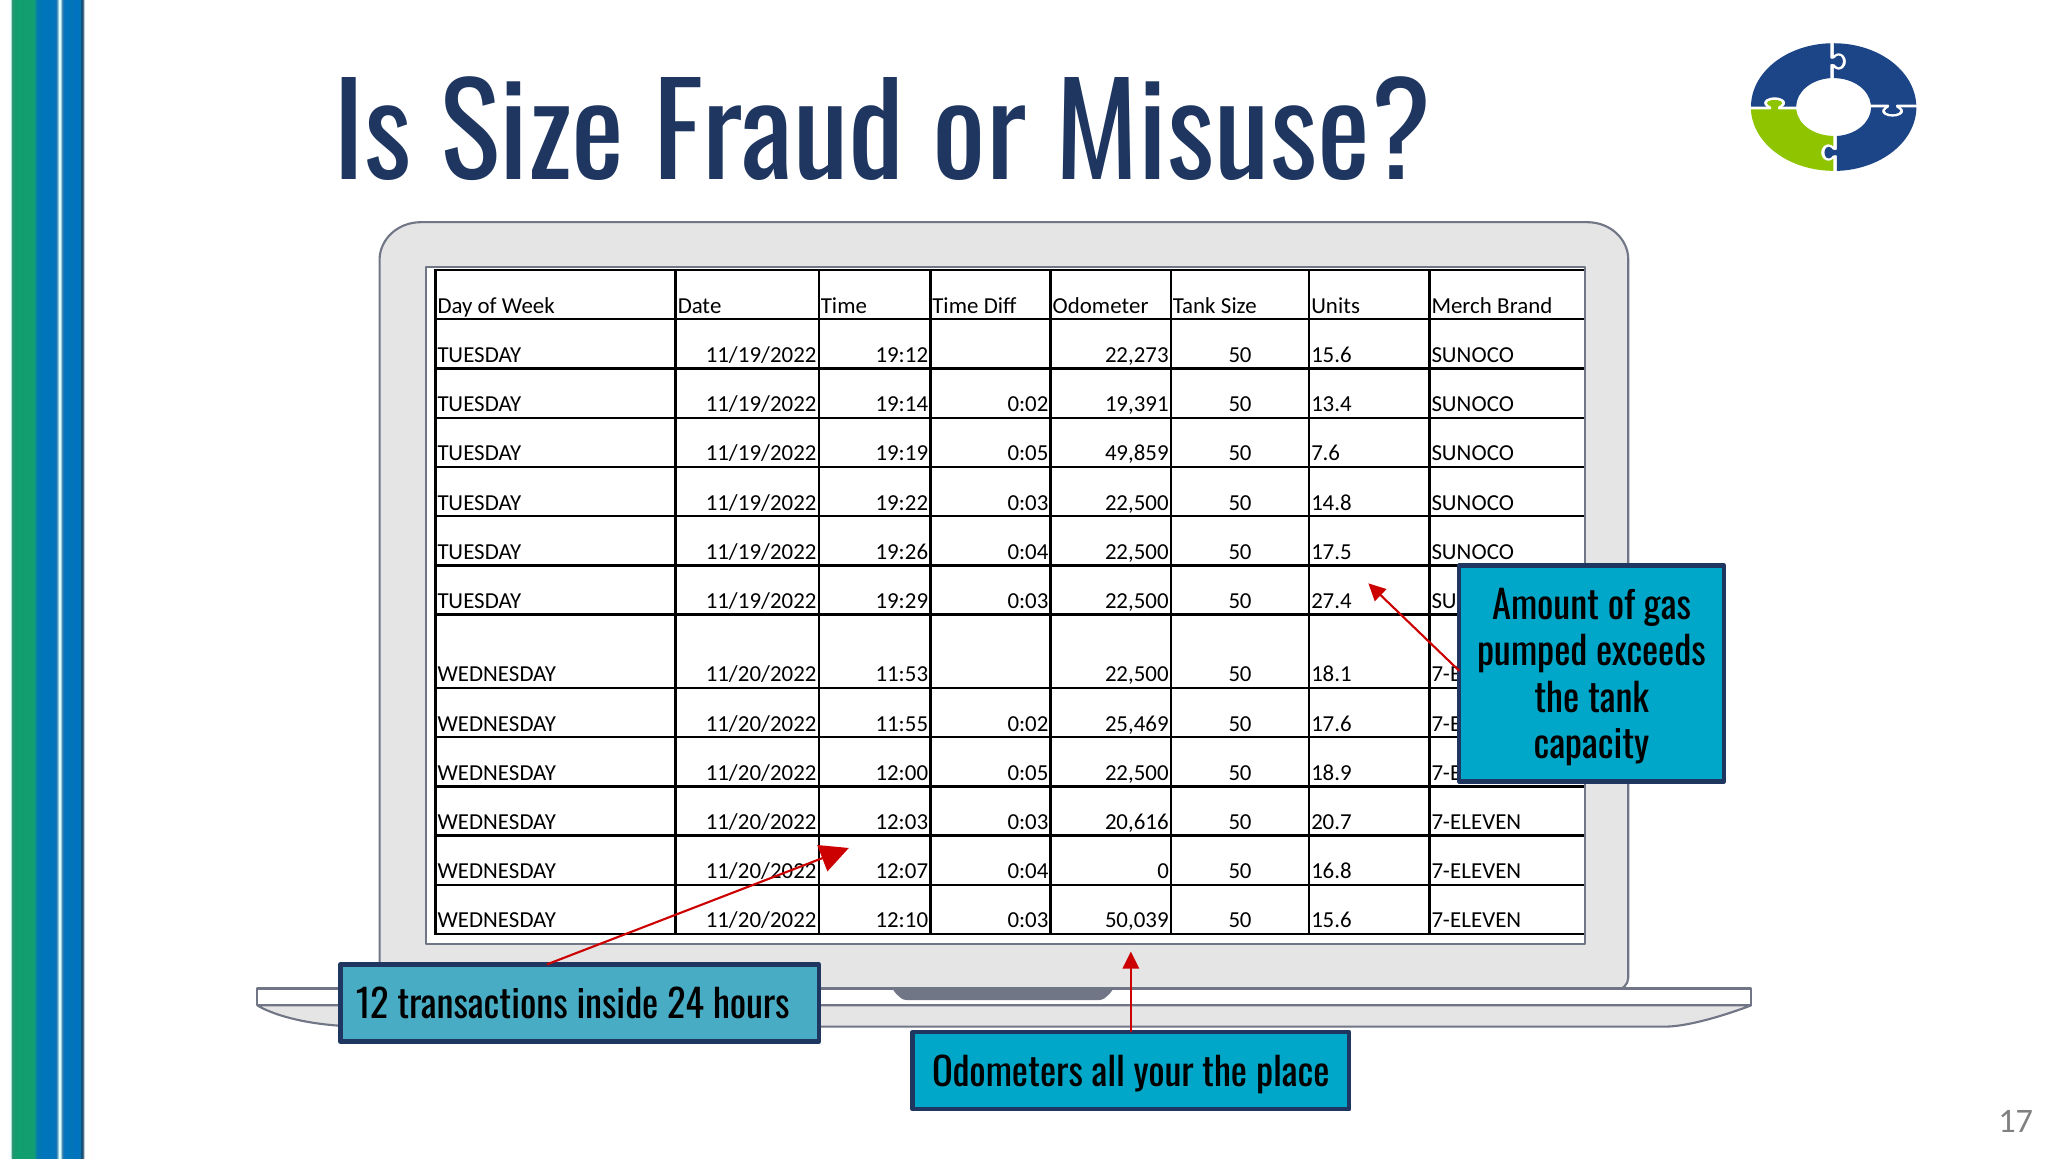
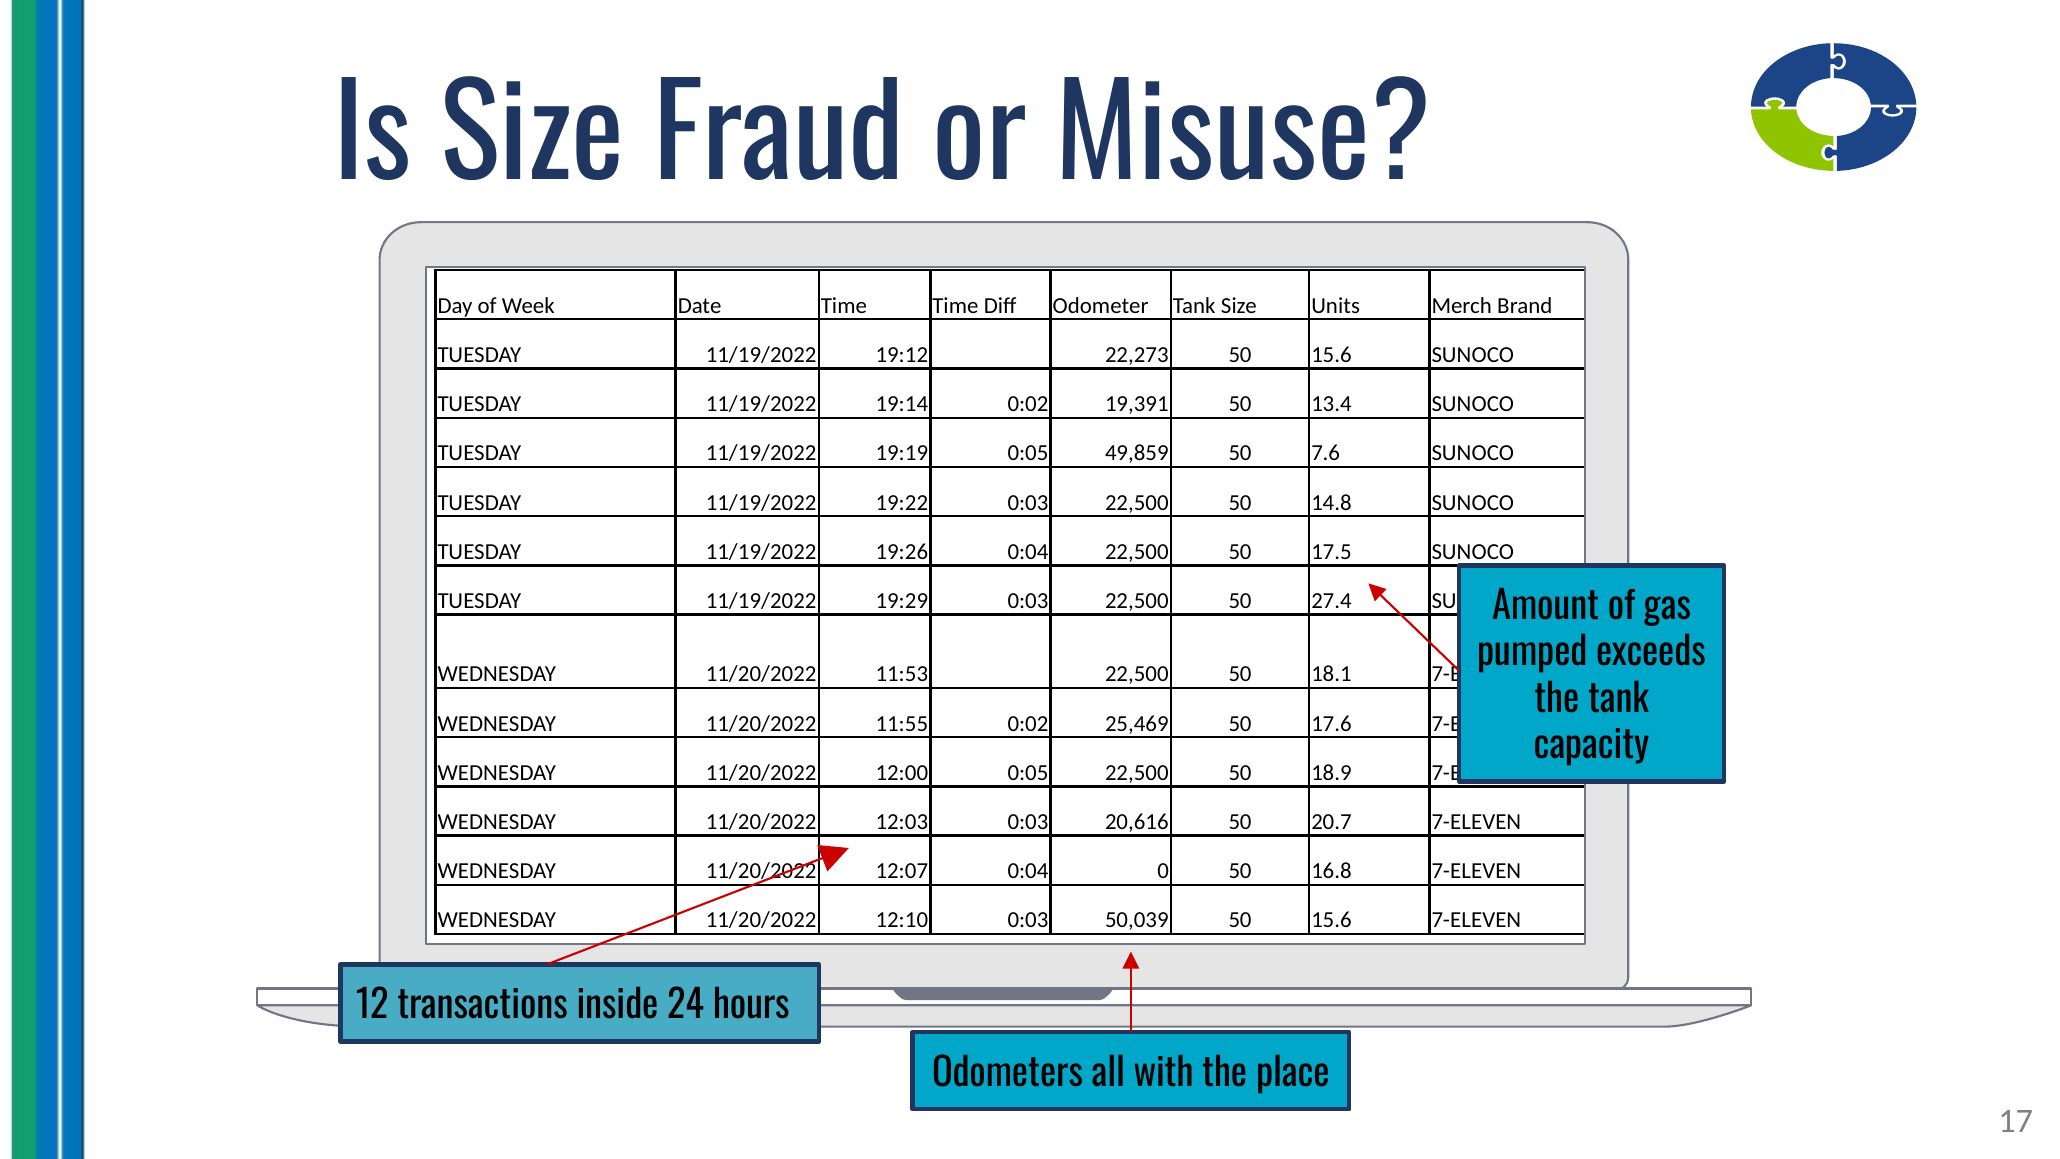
your: your -> with (1164, 1073)
